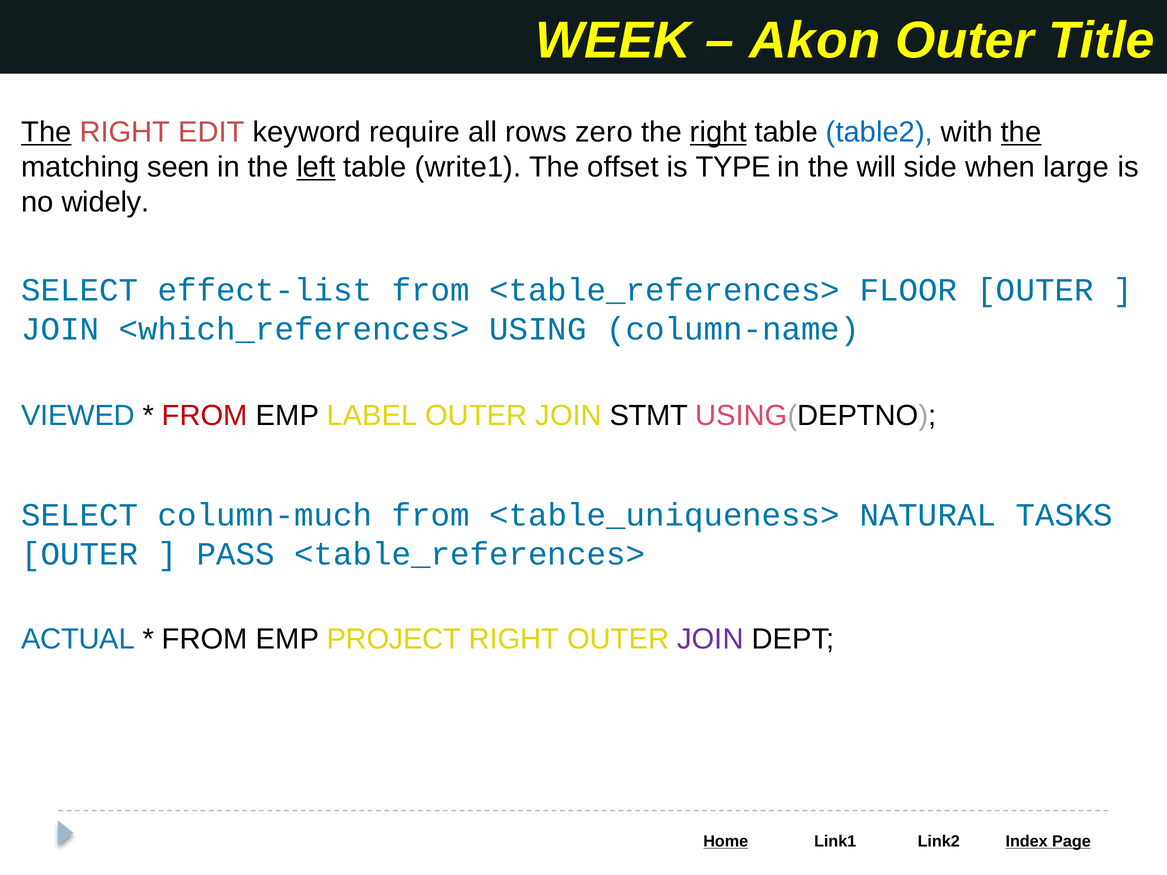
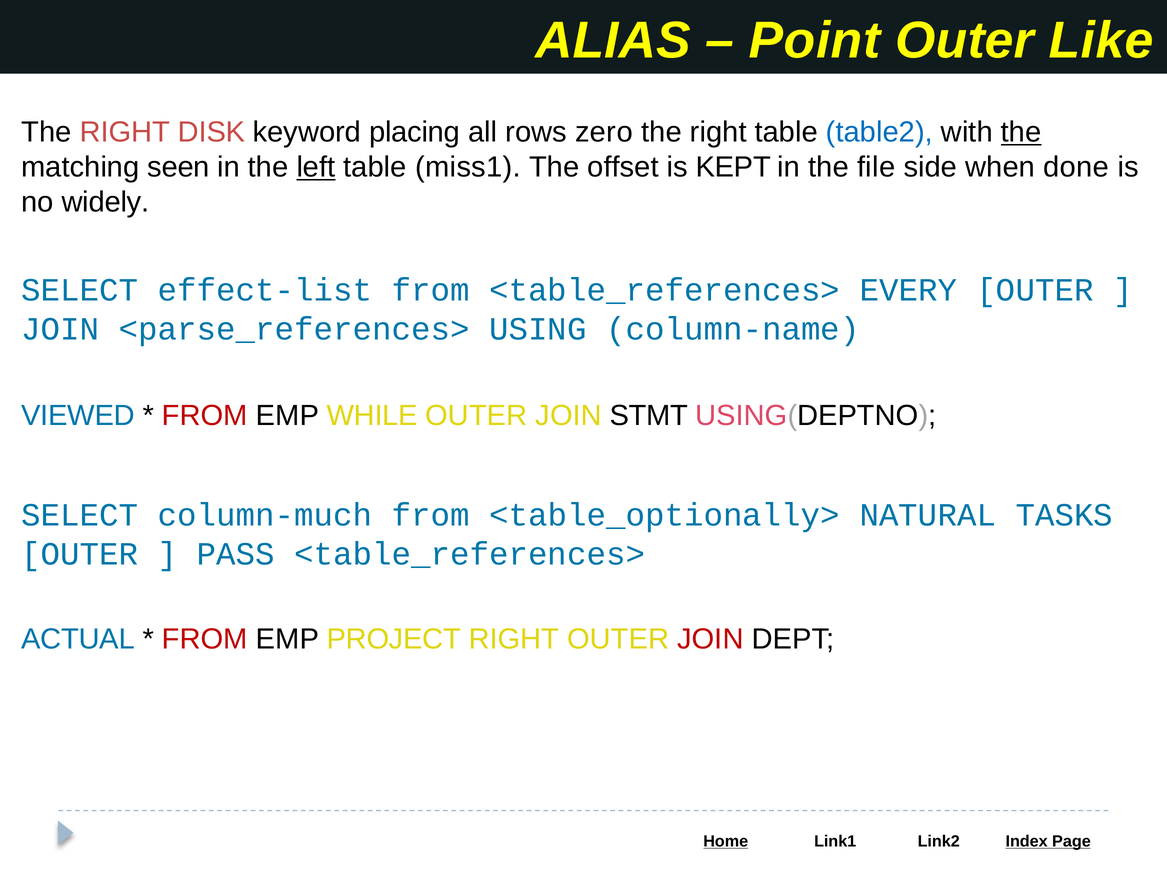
WEEK: WEEK -> ALIAS (613, 40)
Akon: Akon -> Point (815, 40)
Title: Title -> Like (1101, 40)
The underline: present -> none (46, 132)
EDIT: EDIT -> DISK (212, 132)
require: require -> placing (415, 132)
right underline: present -> none (718, 132)
write1: write1 -> miss1 (468, 167)
TYPE: TYPE -> KEPT (733, 167)
will: will -> file (876, 167)
large: large -> done (1076, 167)
FLOOR: FLOOR -> EVERY (908, 290)
<which_references>: <which_references> -> <parse_references> (294, 329)
LABEL: LABEL -> WHILE (372, 416)
<table_uniqueness>: <table_uniqueness> -> <table_optionally> (665, 515)
FROM colour: black -> red (205, 639)
JOIN colour: purple -> red (710, 639)
